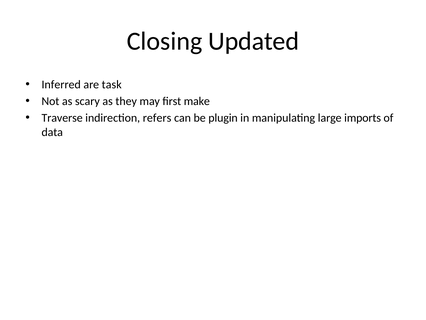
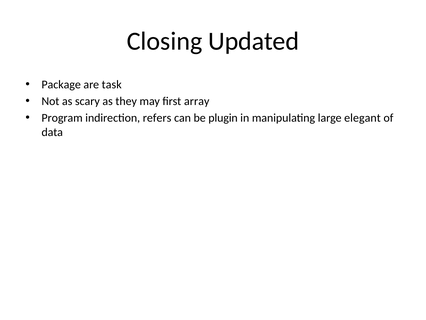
Inferred: Inferred -> Package (61, 85)
make: make -> array (197, 101)
Traverse: Traverse -> Program (62, 118)
imports: imports -> elegant (362, 118)
